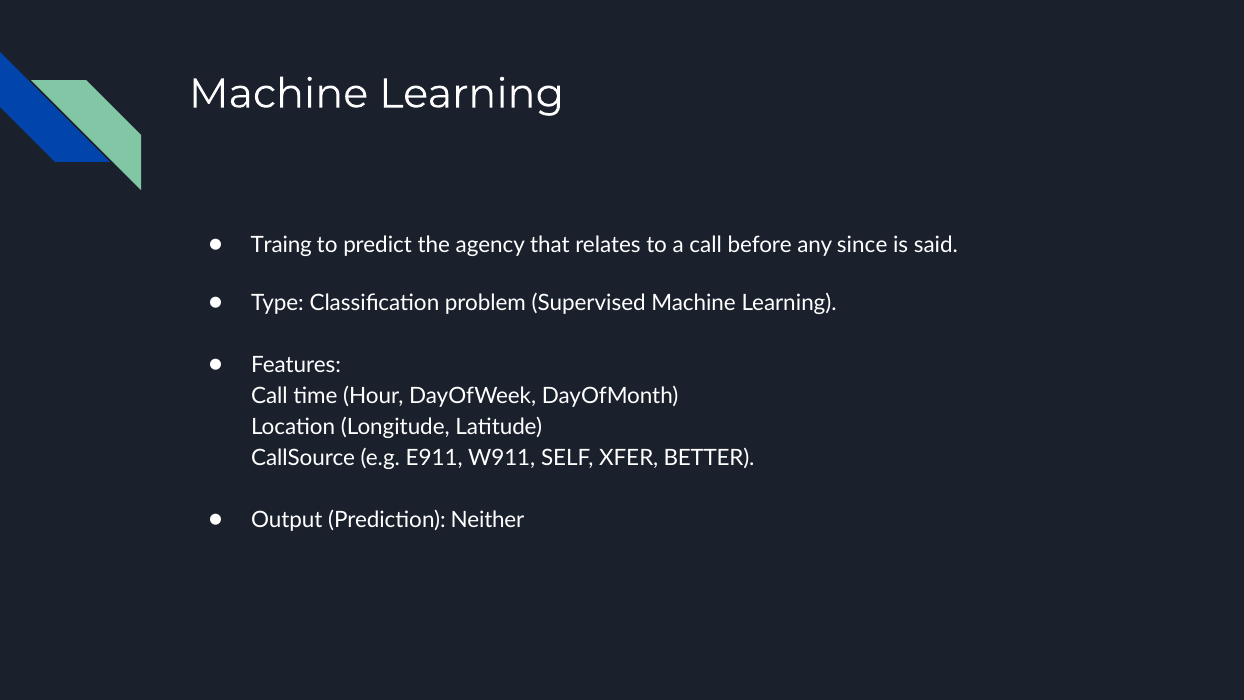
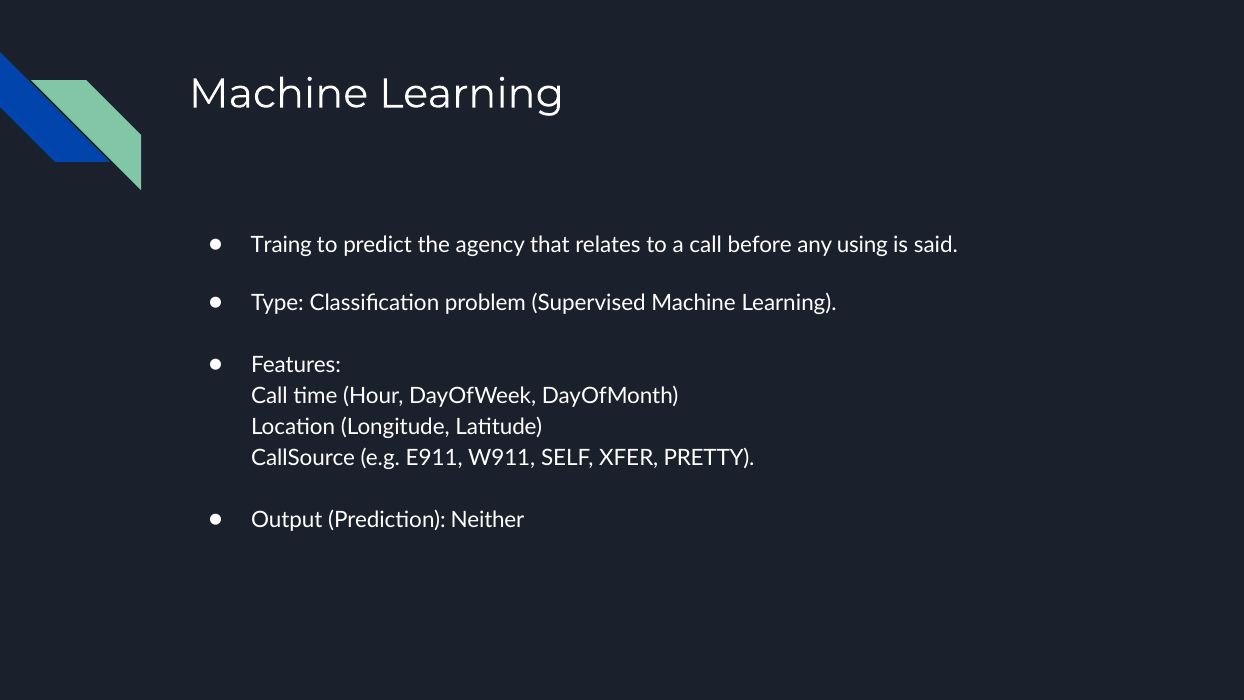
since: since -> using (862, 245)
BETTER: BETTER -> PRETTY (709, 458)
